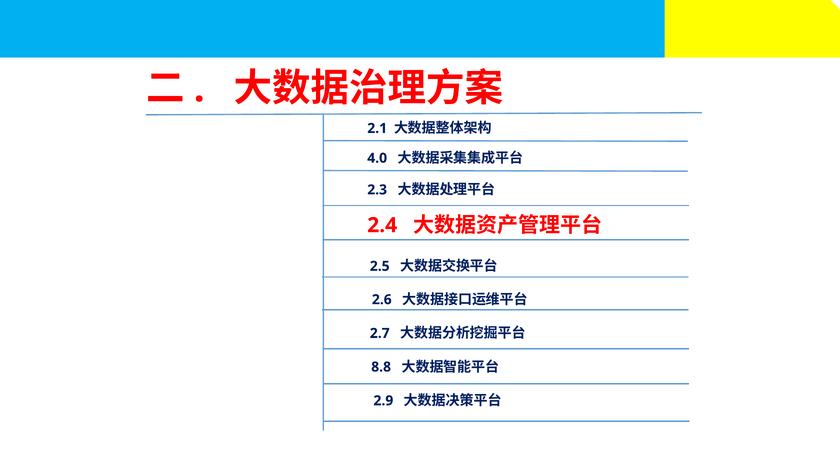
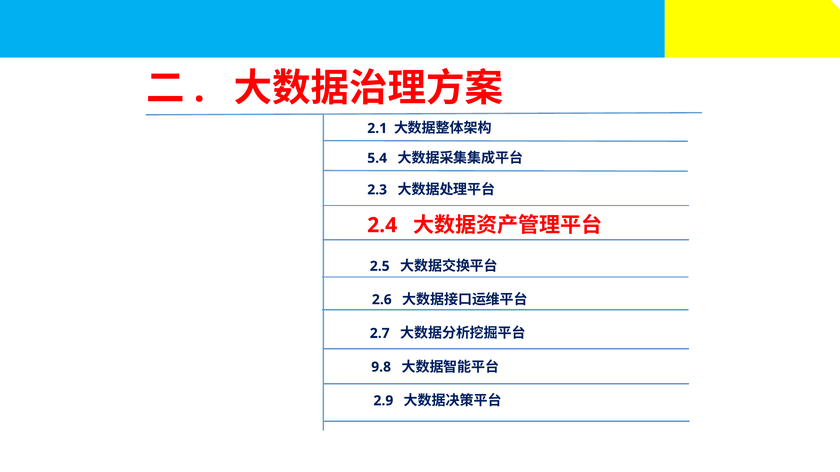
4.0: 4.0 -> 5.4 (377, 158)
8.8: 8.8 -> 9.8 (381, 367)
